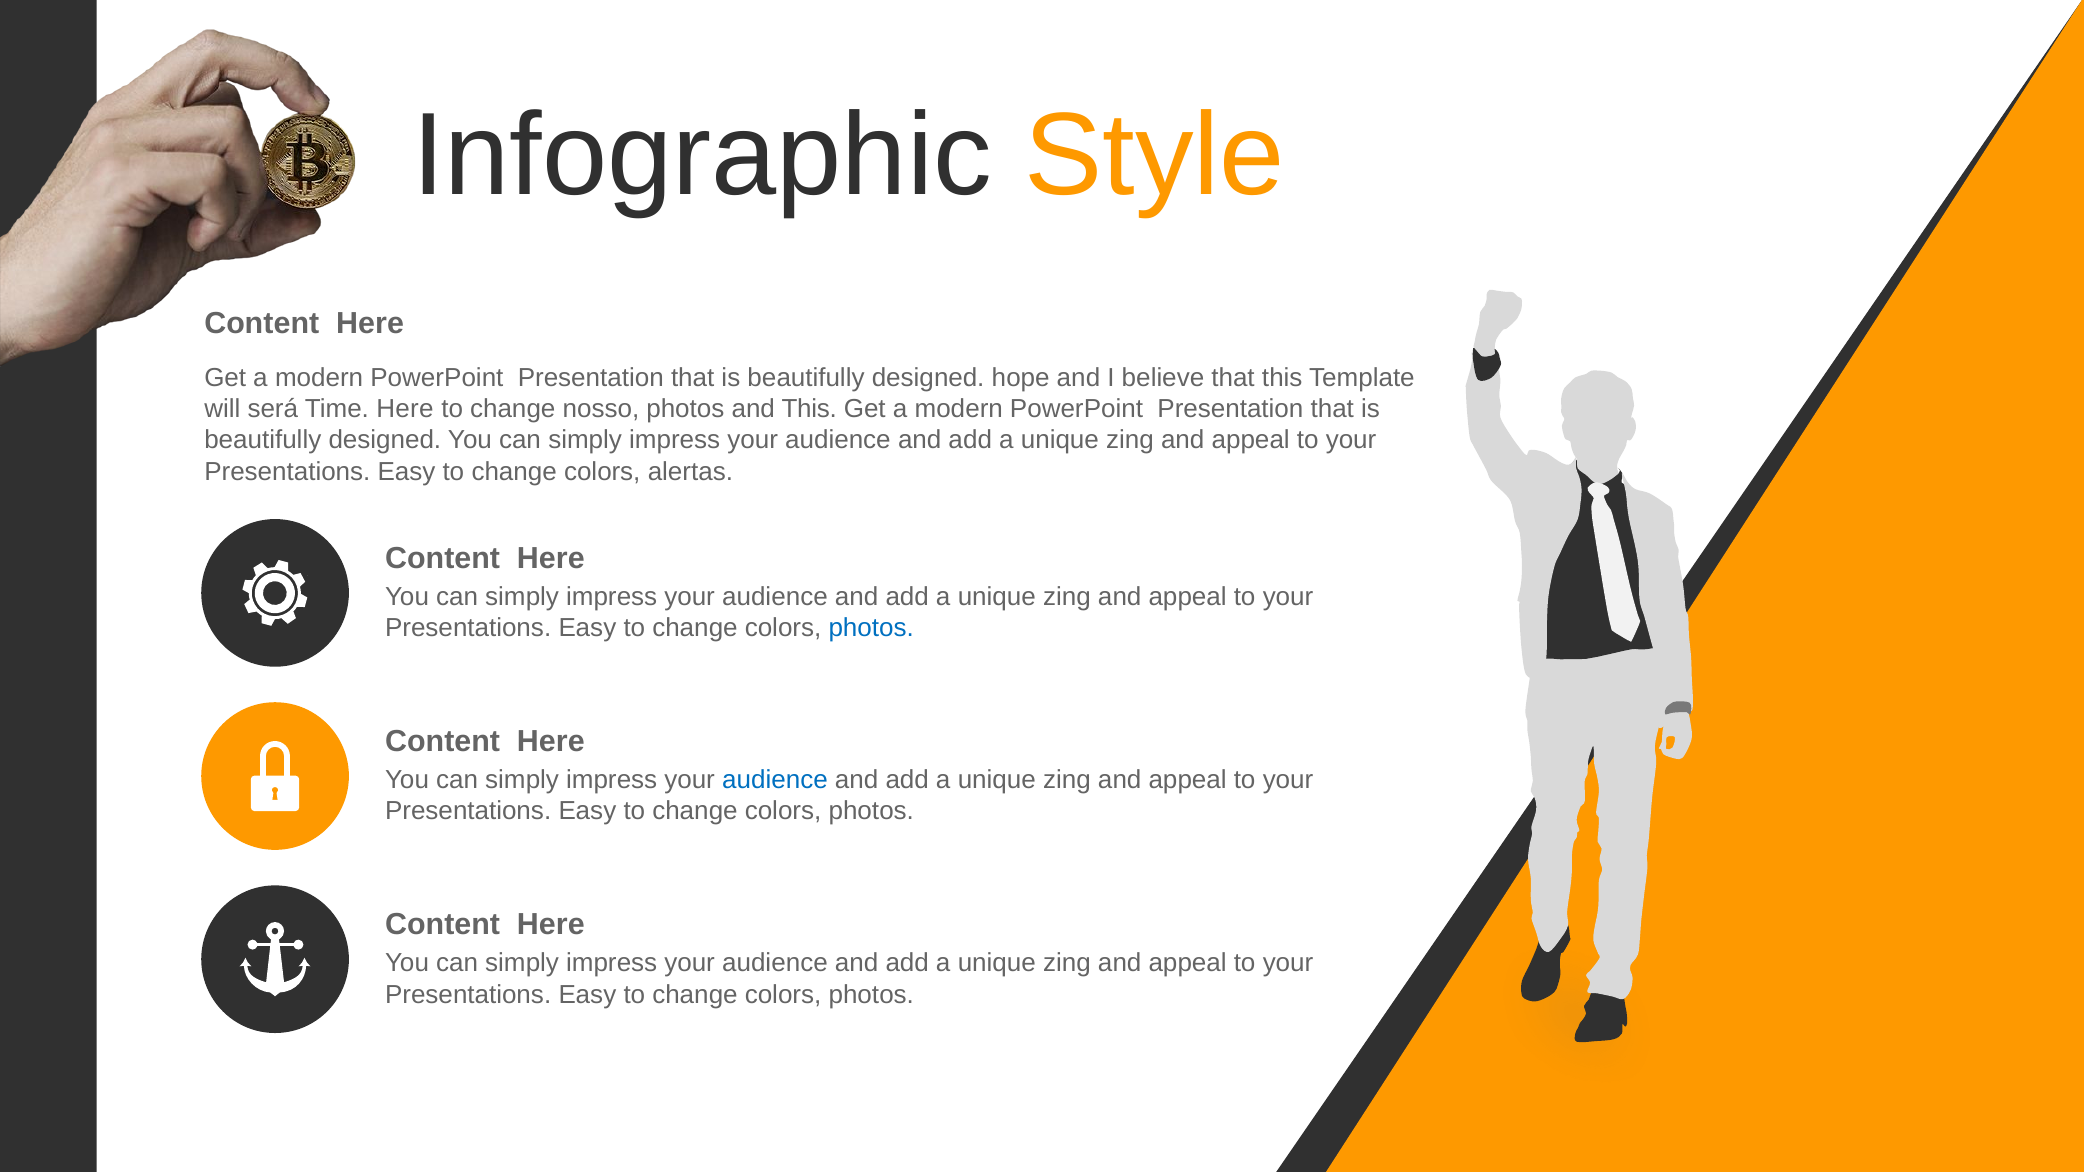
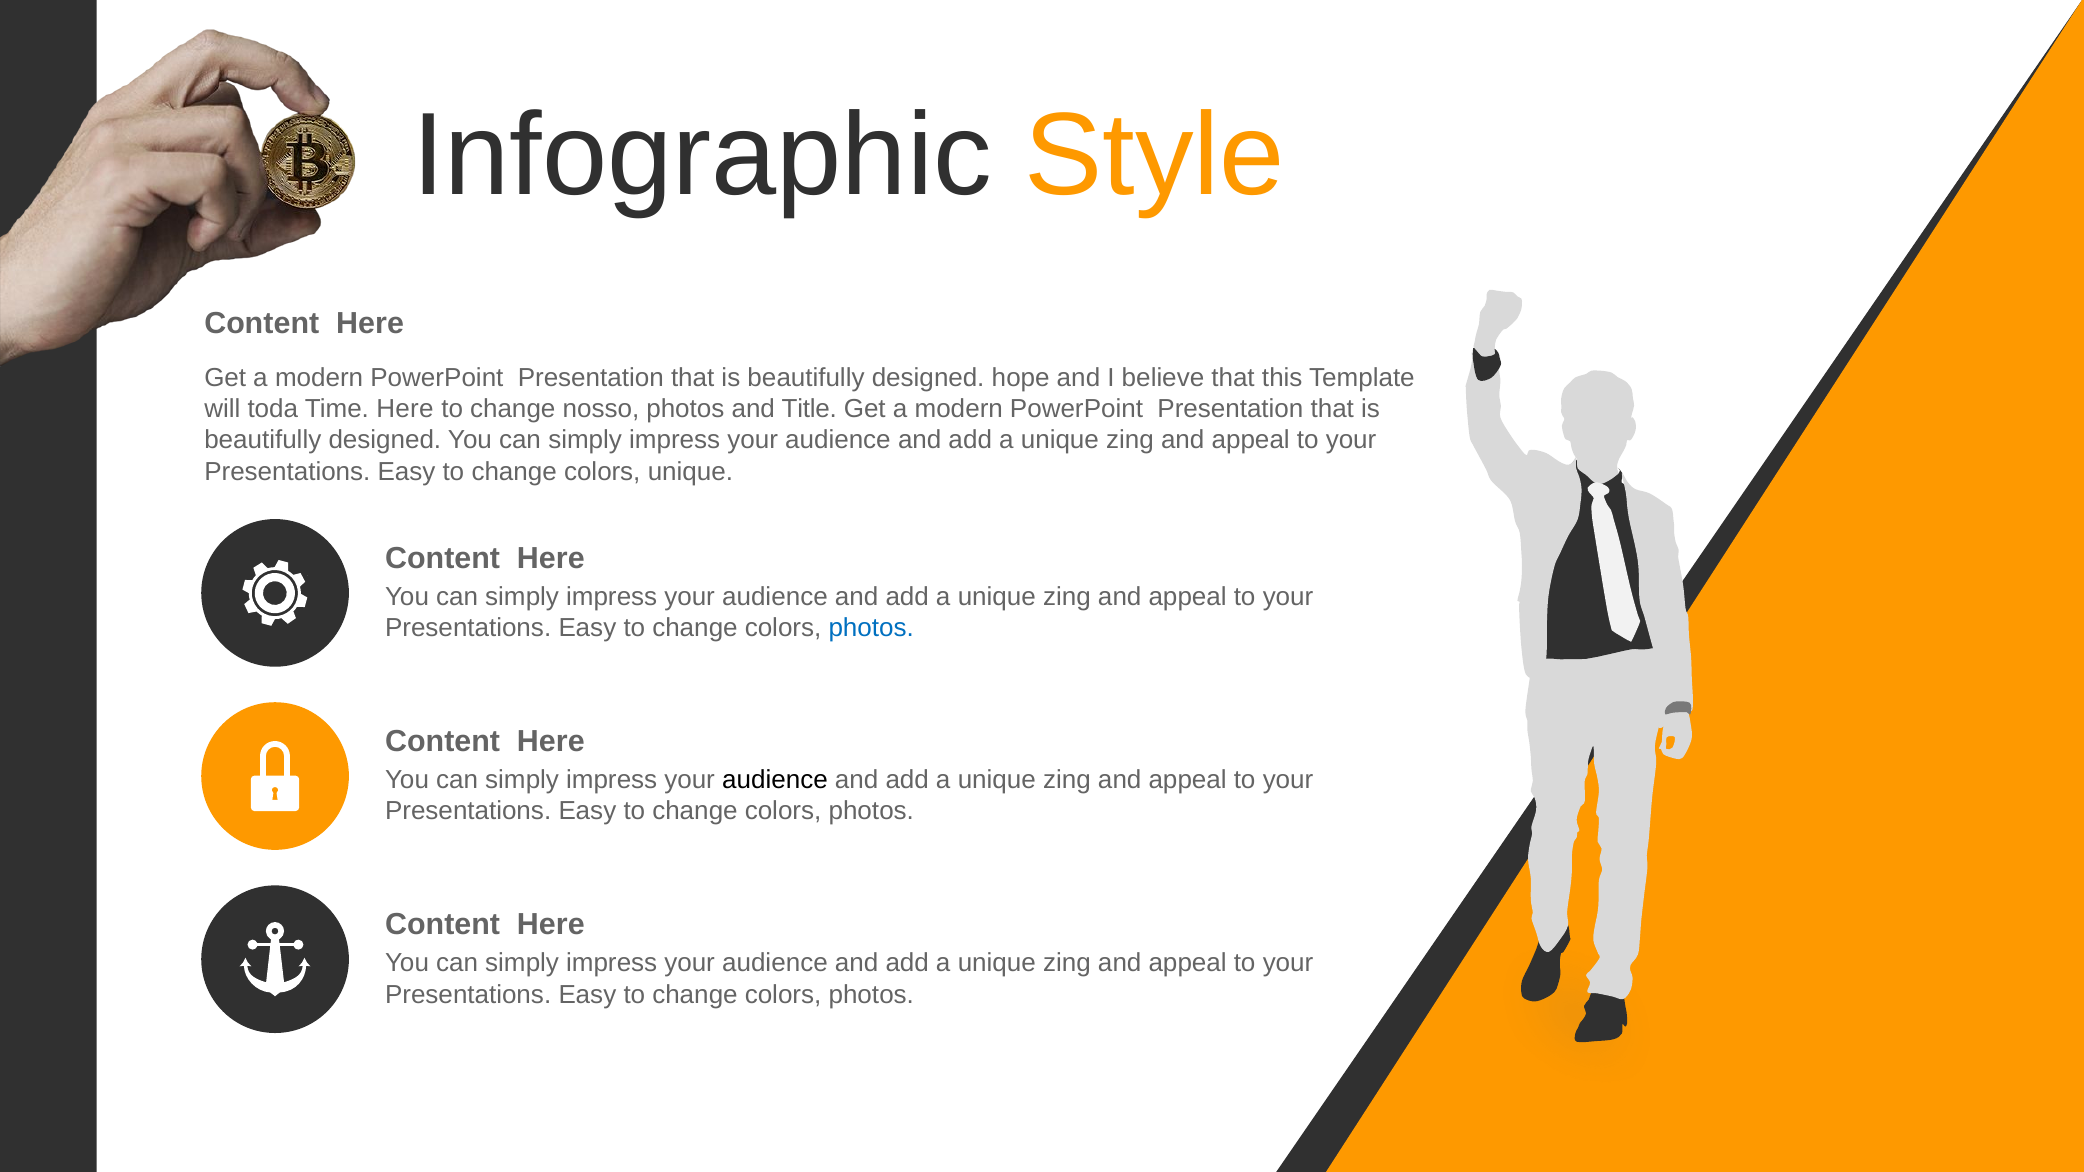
será: será -> toda (273, 409)
and This: This -> Title (809, 409)
colors alertas: alertas -> unique (690, 472)
audience colour: blue -> black (775, 780)
